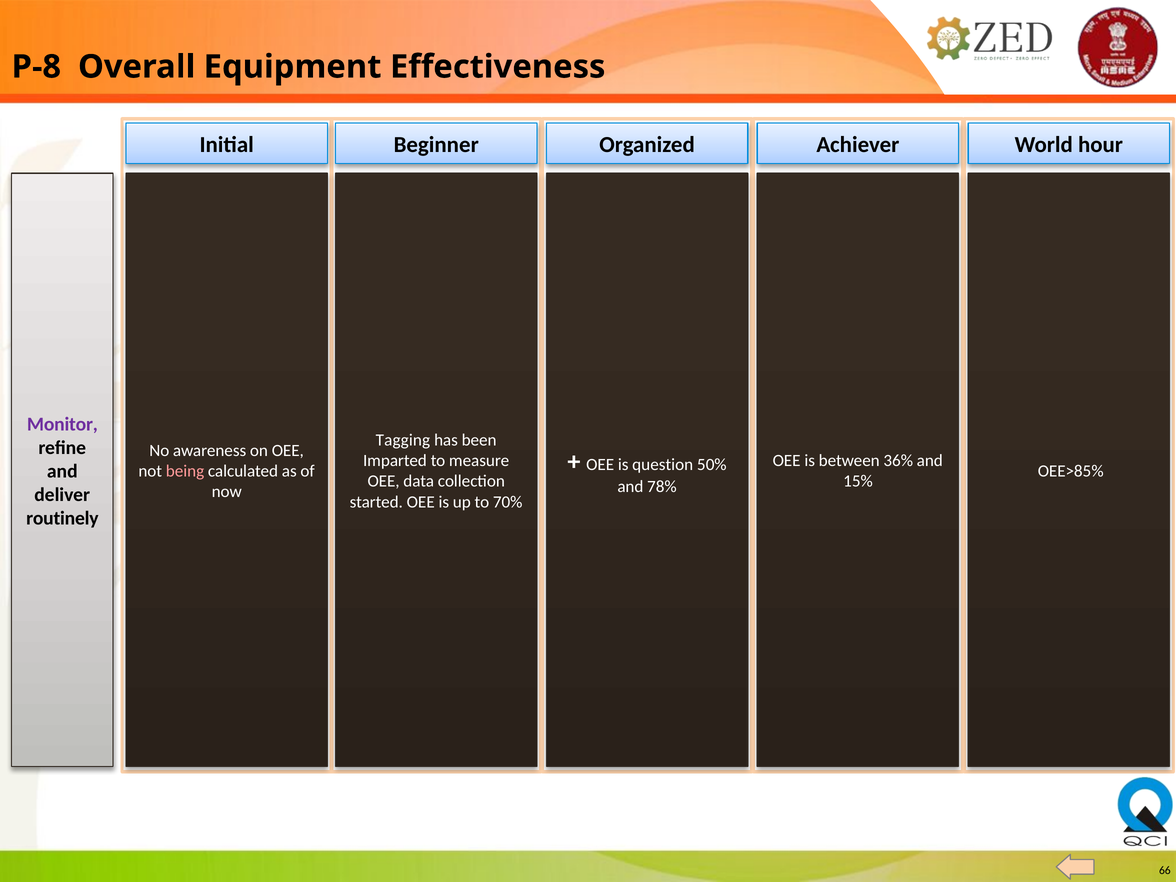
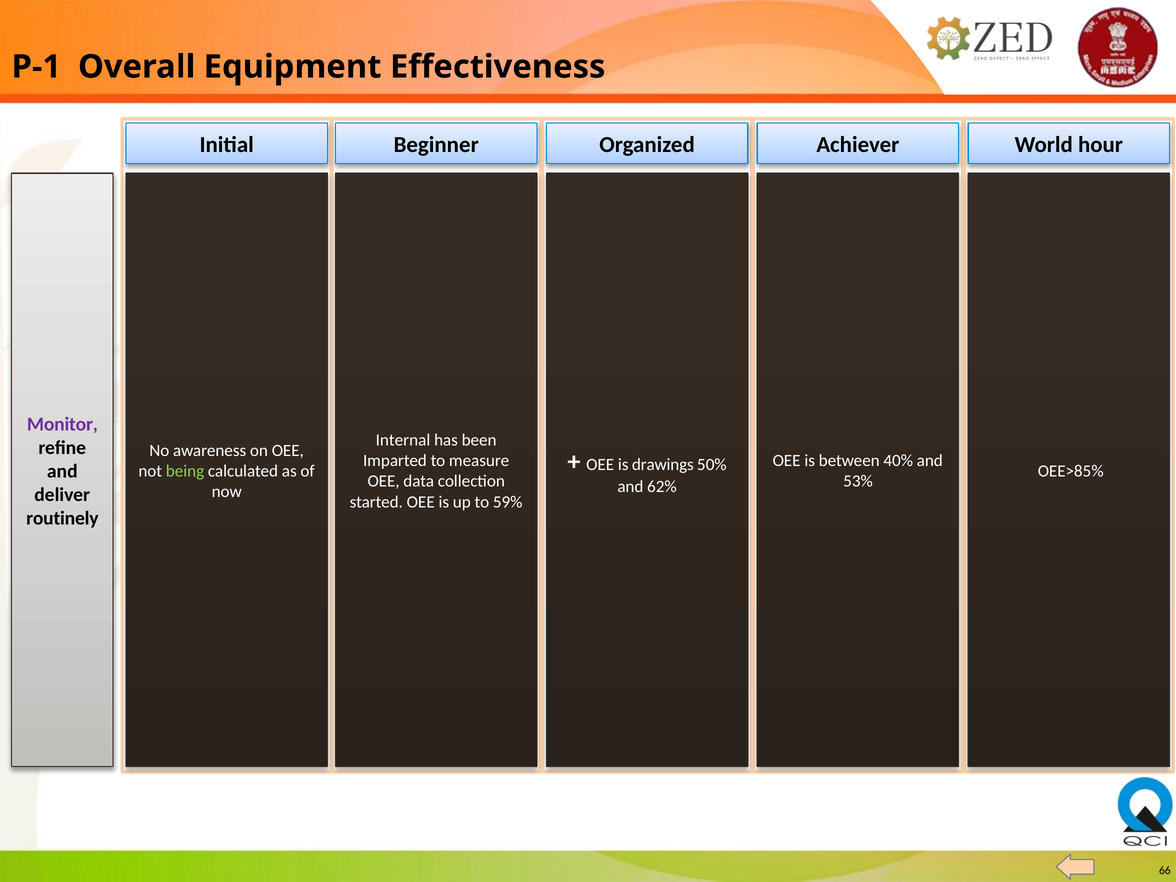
P-8: P-8 -> P-1 (36, 67)
Tagging: Tagging -> Internal (403, 440)
question: question -> drawings (663, 464)
36%: 36% -> 40% (898, 461)
being colour: pink -> light green (185, 471)
15%: 15% -> 53% (858, 481)
78%: 78% -> 62% (662, 487)
70%: 70% -> 59% (508, 502)
